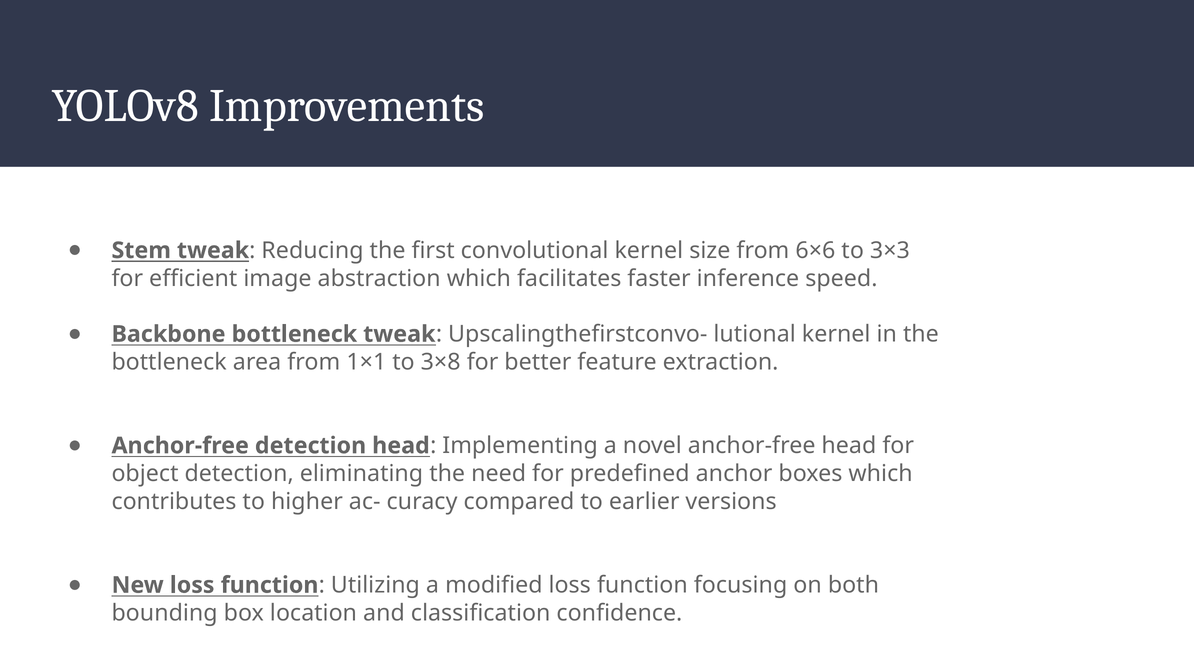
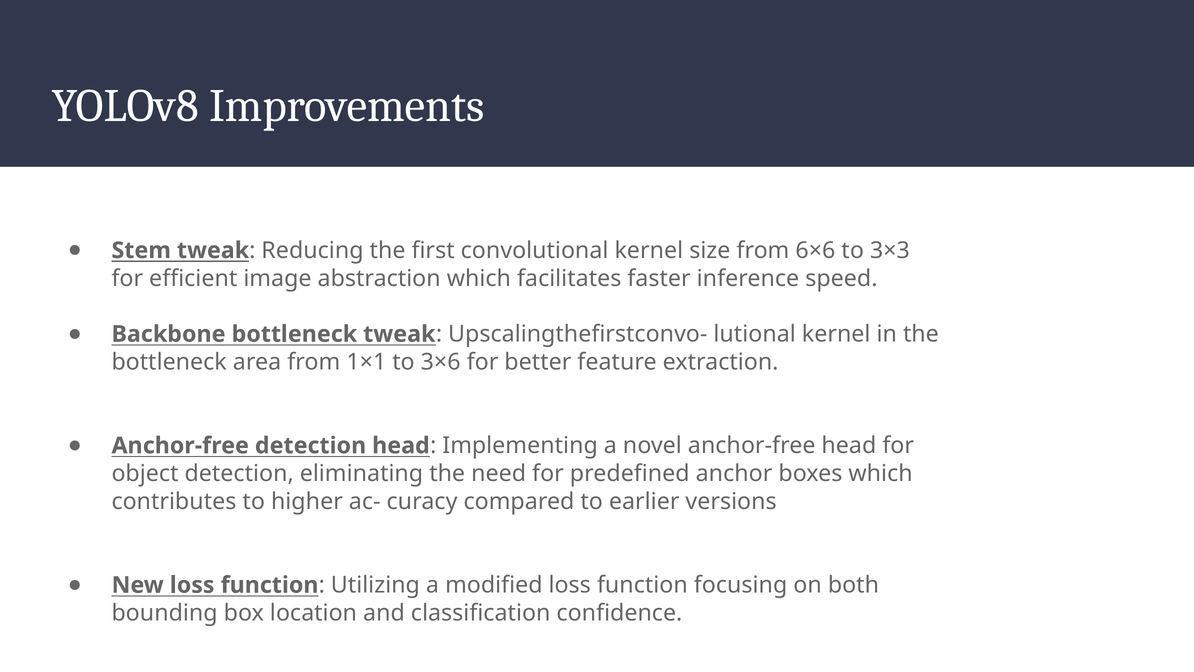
3×8: 3×8 -> 3×6 (441, 362)
